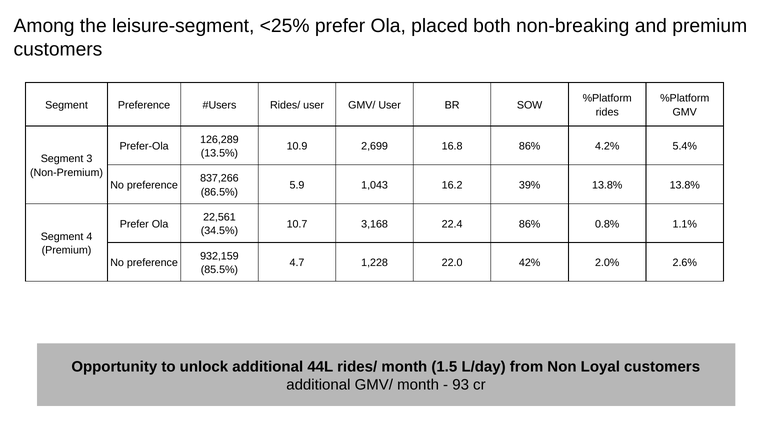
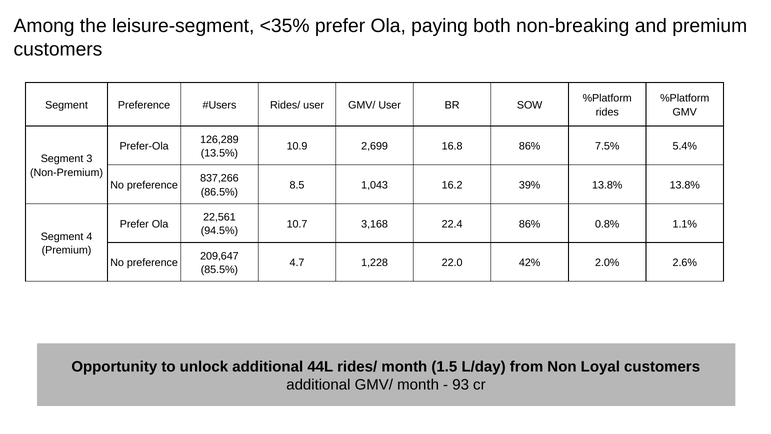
<25%: <25% -> <35% (285, 26)
placed: placed -> paying (440, 26)
4.2%: 4.2% -> 7.5% (607, 146)
5.9: 5.9 -> 8.5 (297, 185)
34.5%: 34.5% -> 94.5% (219, 231)
932,159: 932,159 -> 209,647 (219, 256)
